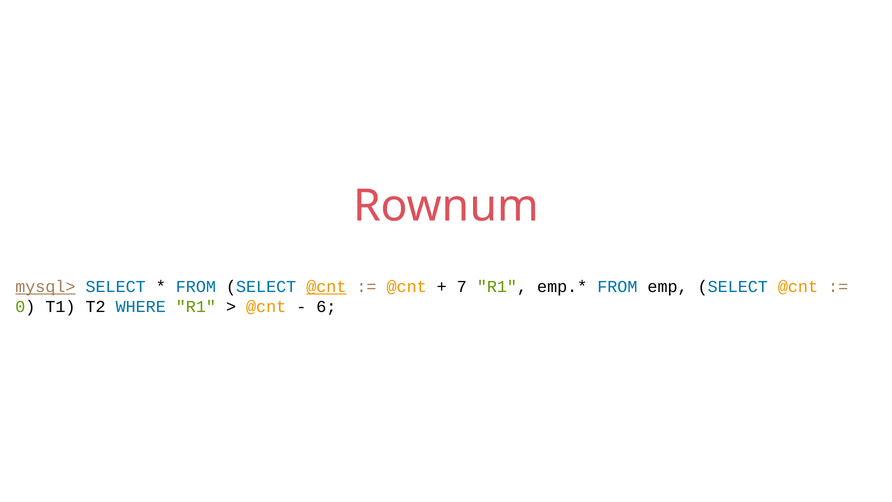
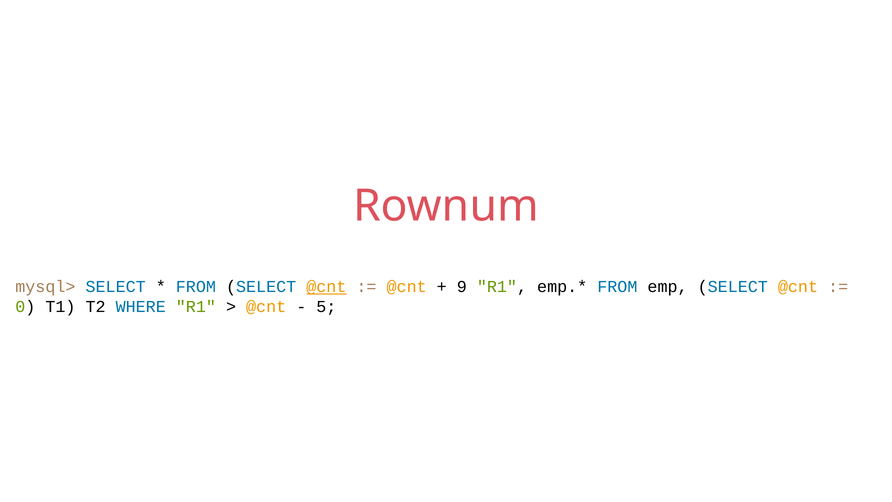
mysql> underline: present -> none (45, 286)
7: 7 -> 9 (462, 286)
6: 6 -> 5 (326, 306)
